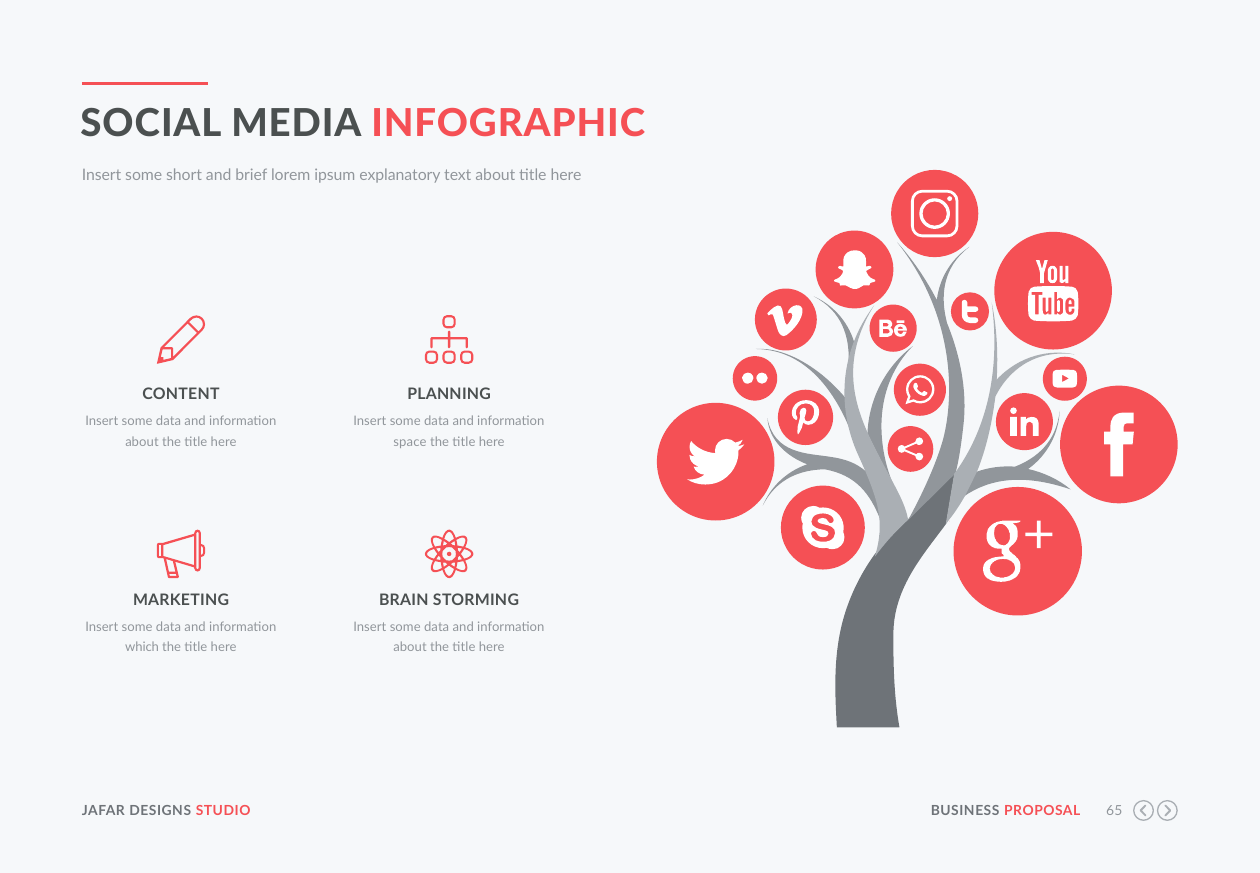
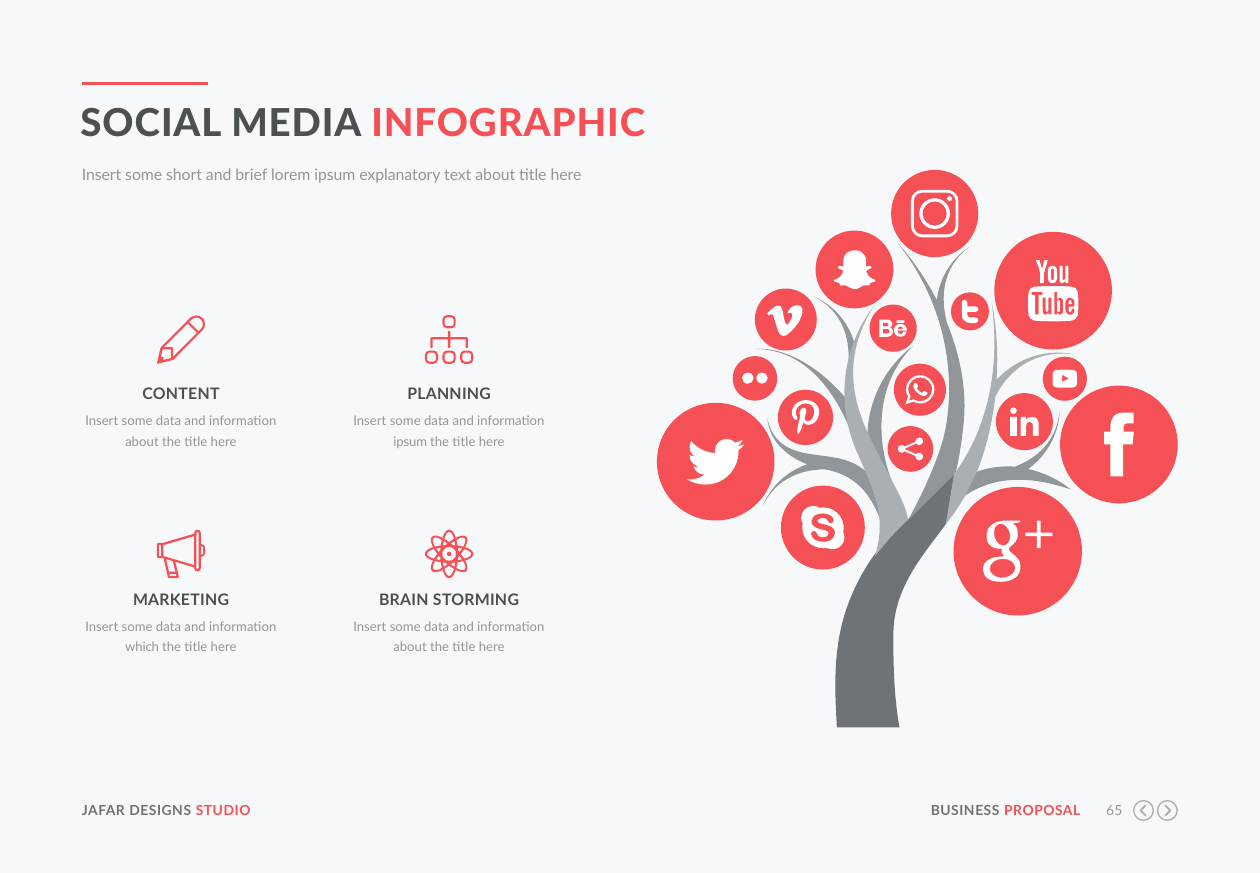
space: space -> ipsum (410, 441)
